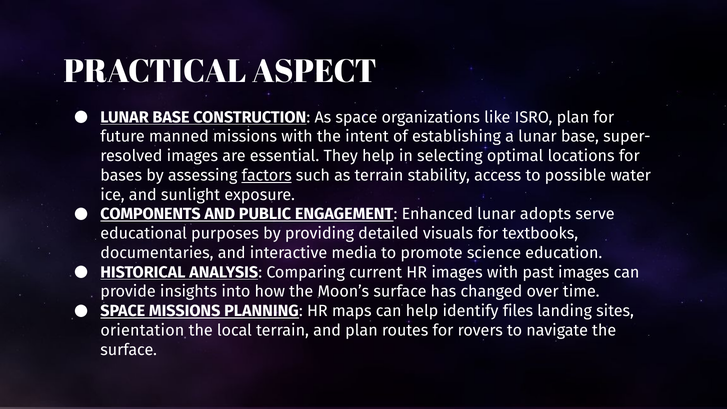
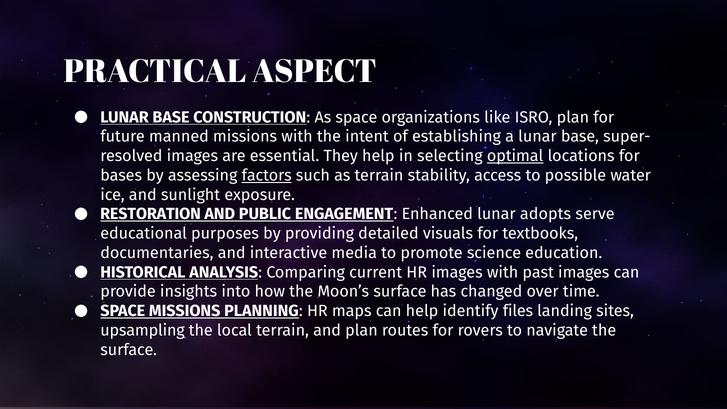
optimal underline: none -> present (515, 156)
COMPONENTS: COMPONENTS -> RESTORATION (151, 214)
orientation: orientation -> upsampling (143, 330)
